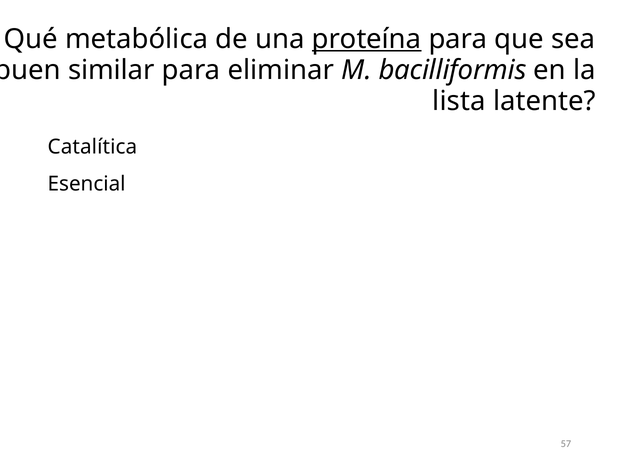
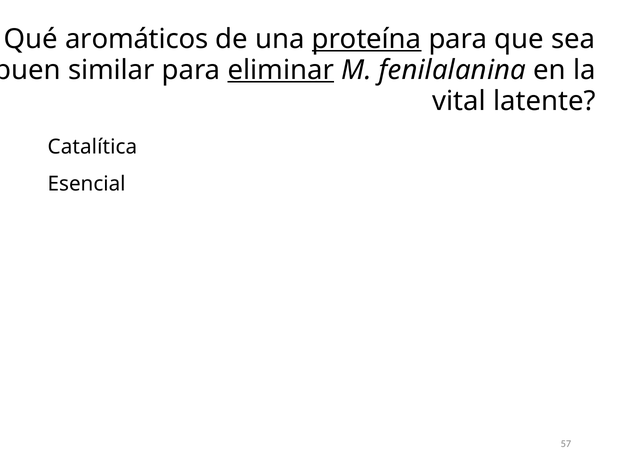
metabólica: metabólica -> aromáticos (137, 39)
eliminar underline: none -> present (281, 70)
bacilliformis: bacilliformis -> fenilalanina (452, 70)
lista: lista -> vital (459, 101)
